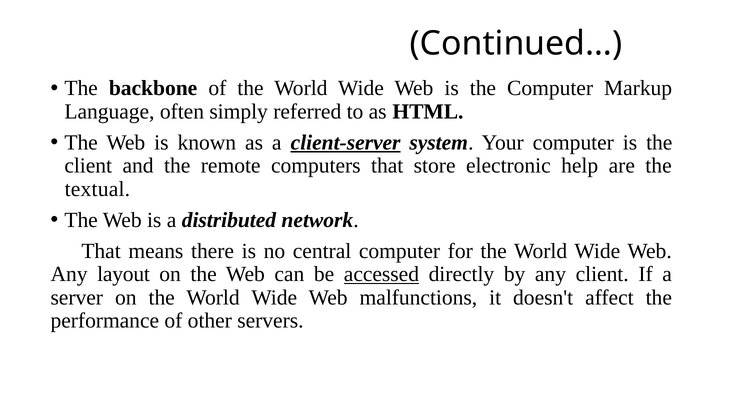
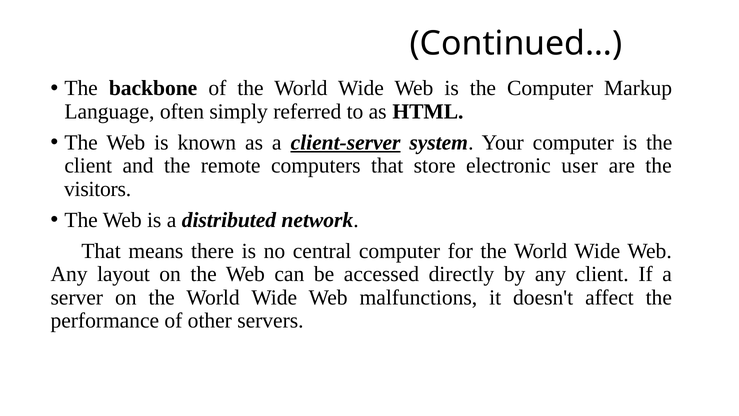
help: help -> user (580, 166)
textual: textual -> visitors (98, 189)
accessed underline: present -> none (381, 274)
